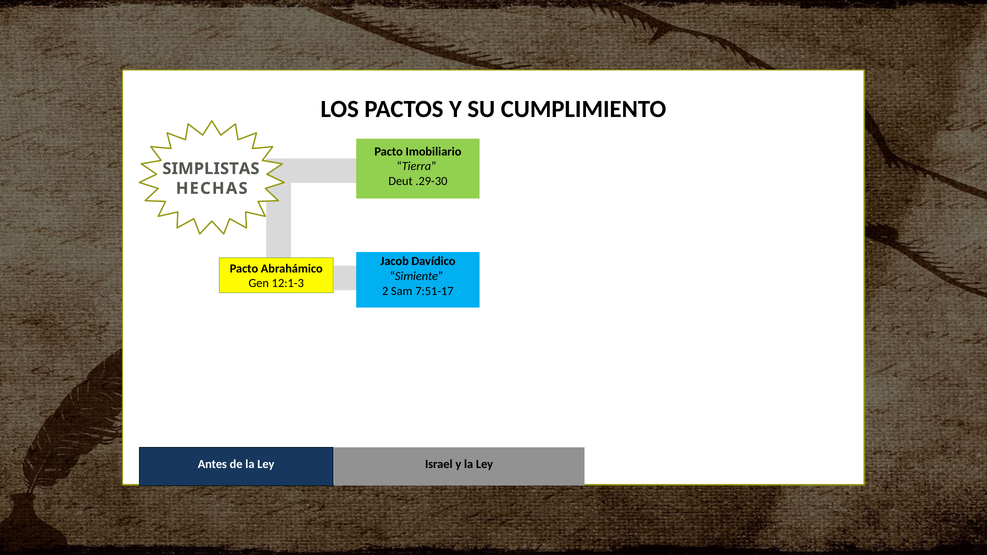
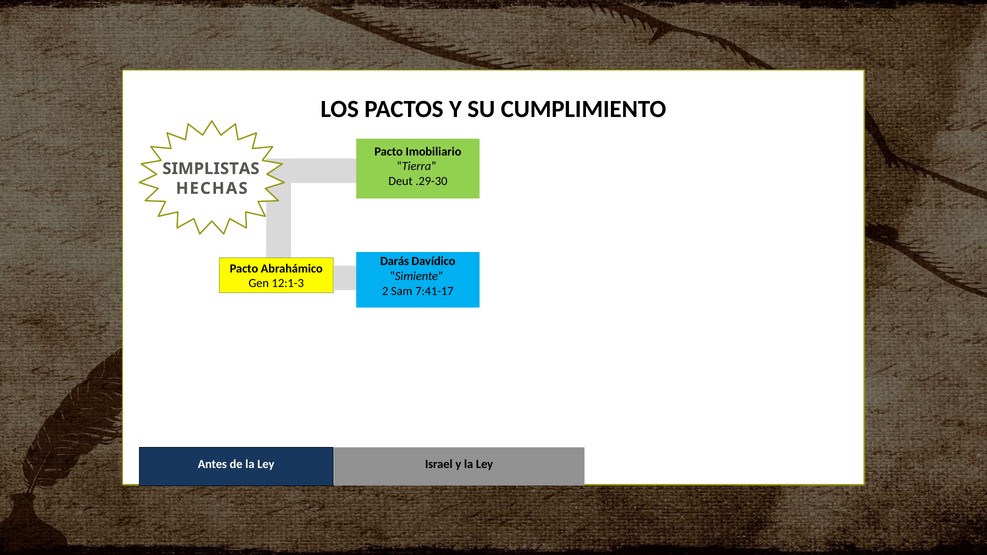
Jacob: Jacob -> Darás (395, 261)
7:51-17: 7:51-17 -> 7:41-17 (434, 291)
